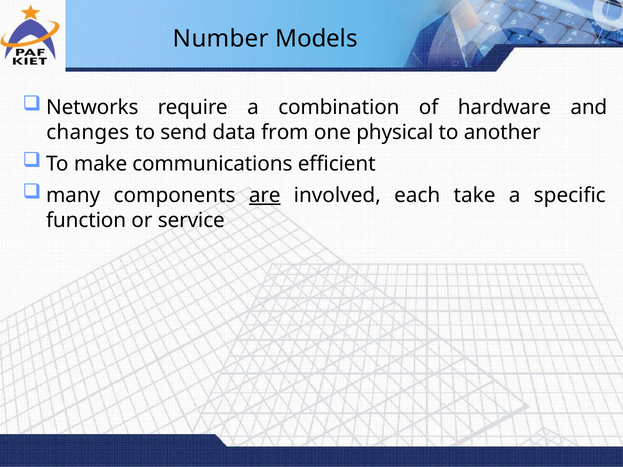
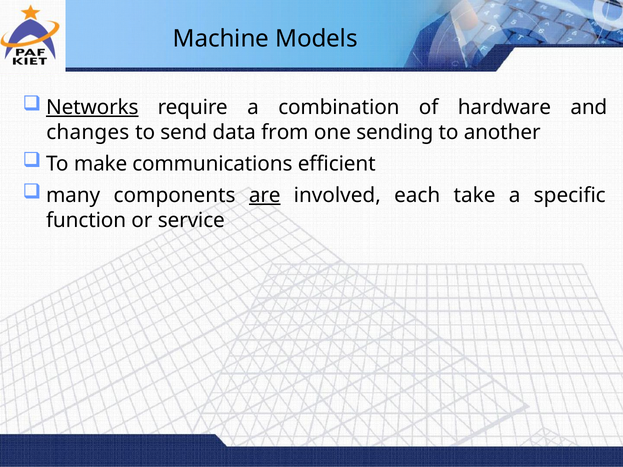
Number: Number -> Machine (221, 39)
Networks underline: none -> present (92, 107)
physical: physical -> sending (395, 132)
